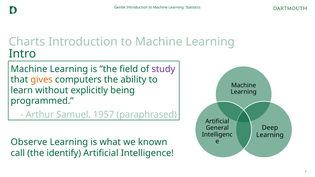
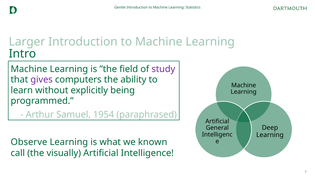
Charts: Charts -> Larger (27, 42)
gives colour: orange -> purple (42, 80)
1957: 1957 -> 1954 (104, 115)
identify: identify -> visually (64, 153)
